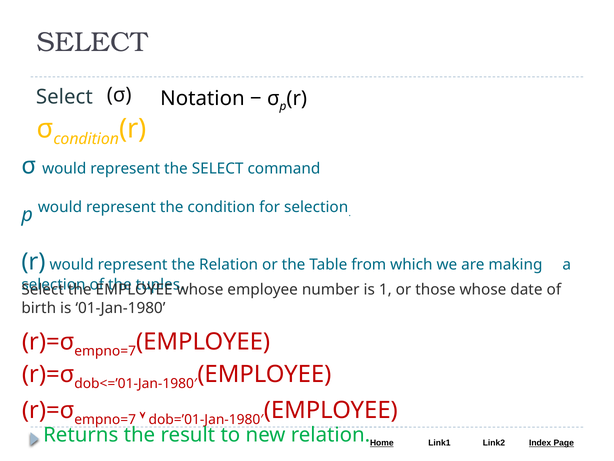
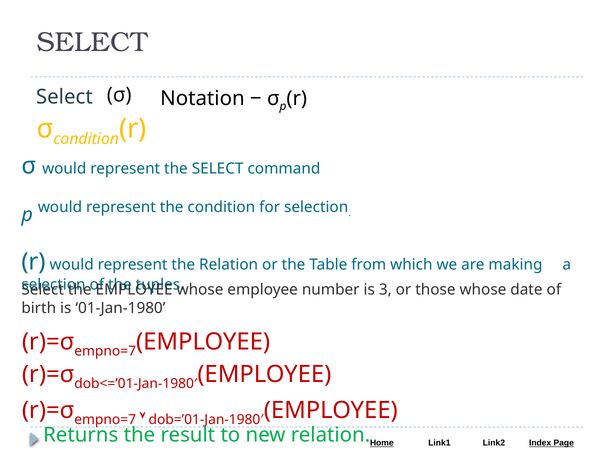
1: 1 -> 3 (385, 290)
